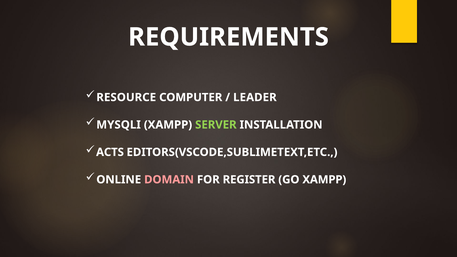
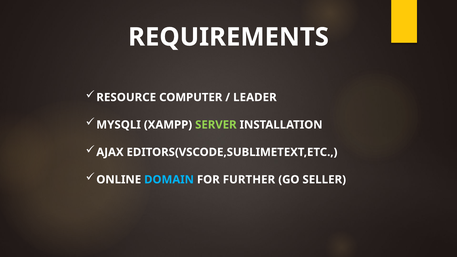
ACTS: ACTS -> AJAX (110, 152)
DOMAIN colour: pink -> light blue (169, 180)
REGISTER: REGISTER -> FURTHER (249, 180)
GO XAMPP: XAMPP -> SELLER (324, 180)
